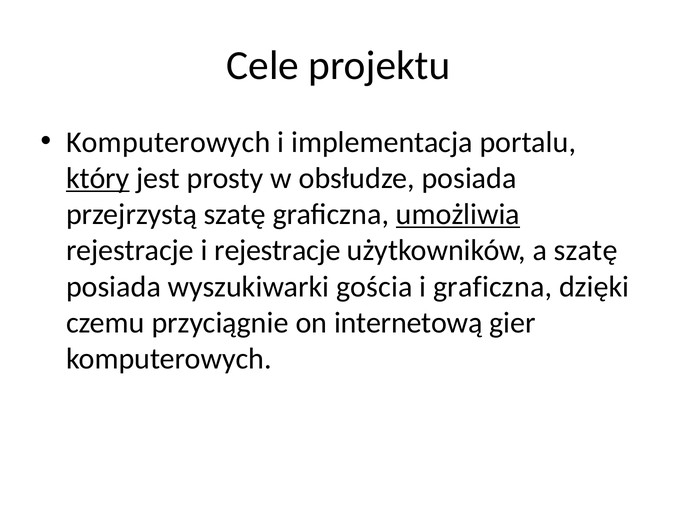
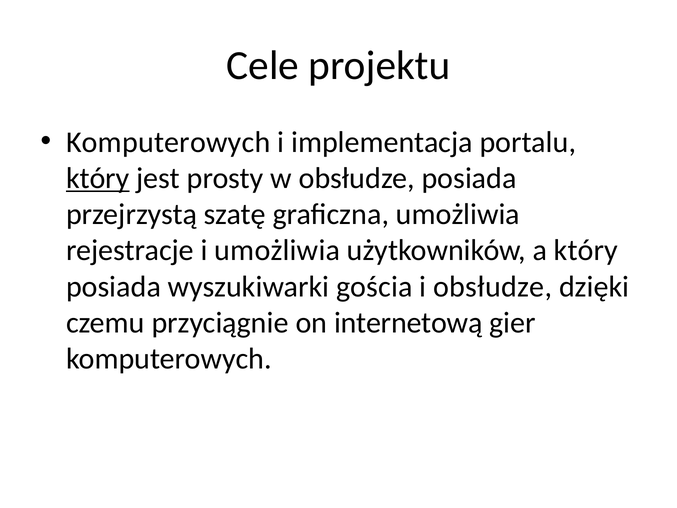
umożliwia underline: present -> none (458, 214)
i rejestracje: rejestracje -> umożliwia (277, 250)
a szatę: szatę -> który (586, 250)
i graficzna: graficzna -> obsłudze (493, 286)
